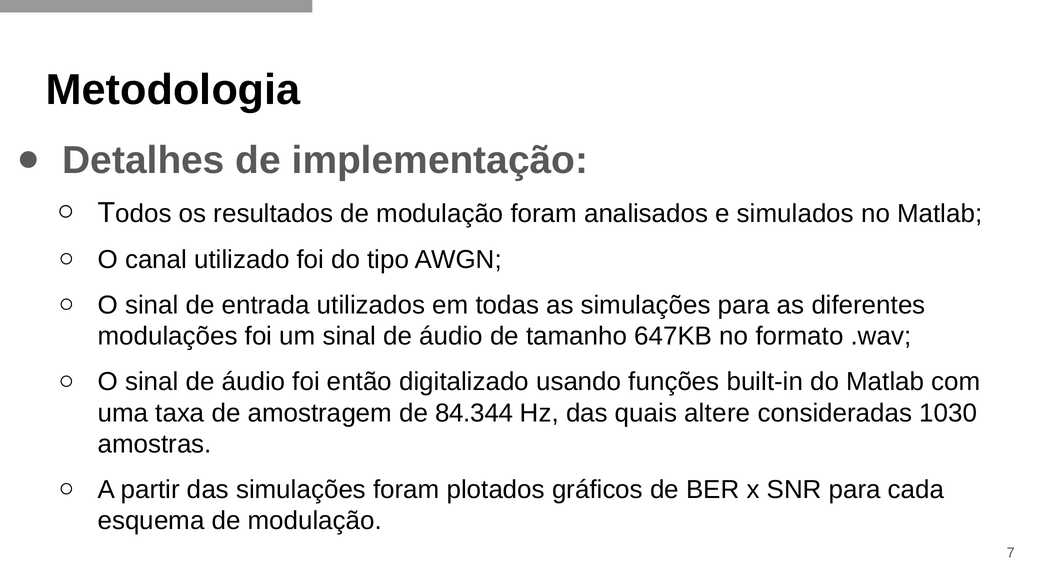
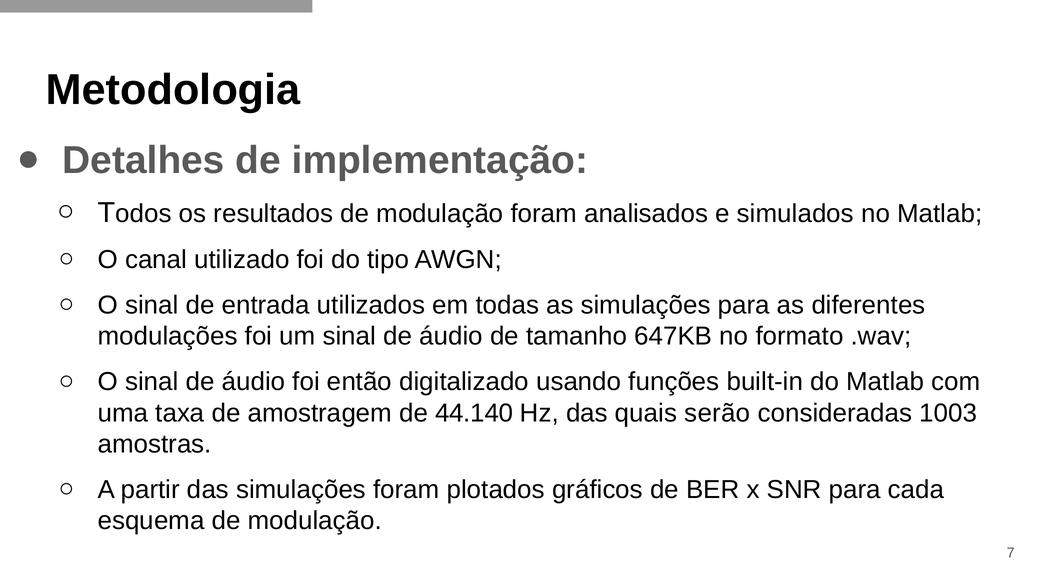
84.344: 84.344 -> 44.140 (474, 413)
altere: altere -> serão (717, 413)
1030: 1030 -> 1003 (948, 413)
